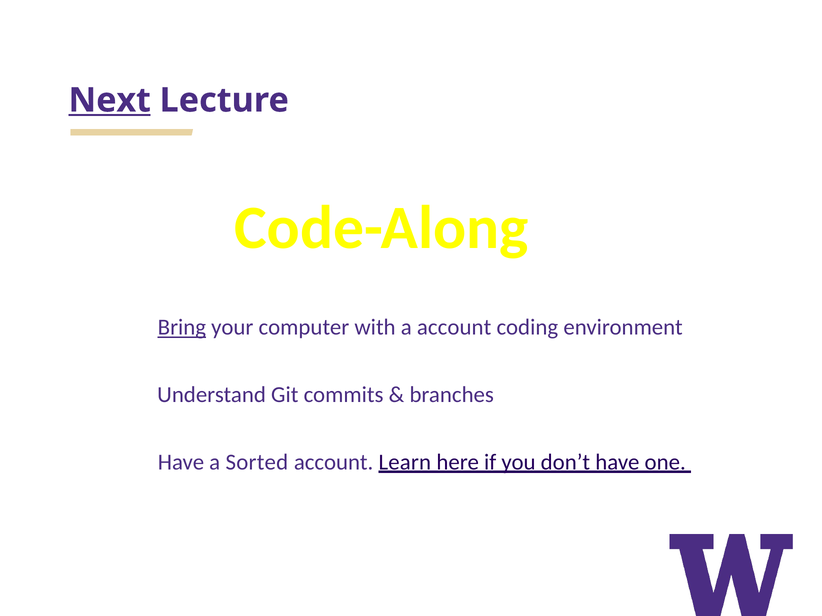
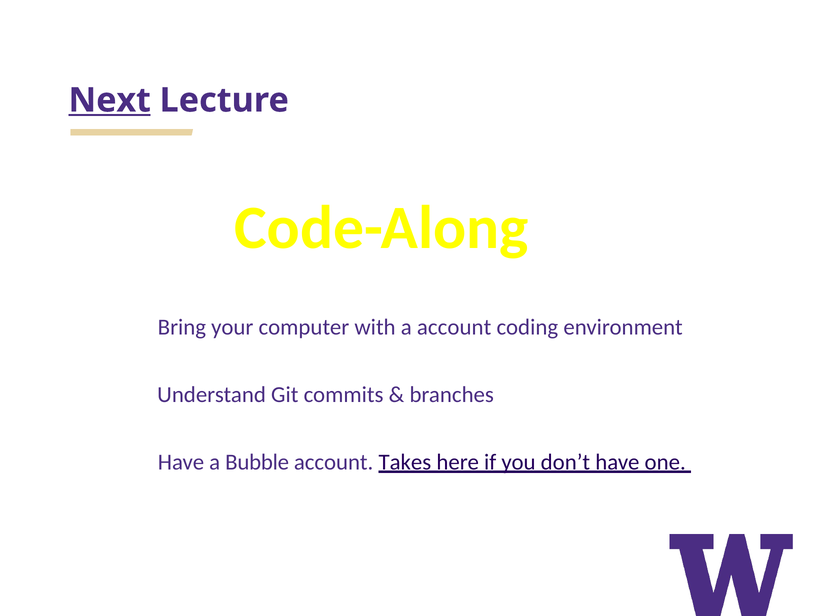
Bring underline: present -> none (182, 328)
Sorted: Sorted -> Bubble (257, 462)
Learn: Learn -> Takes (405, 462)
